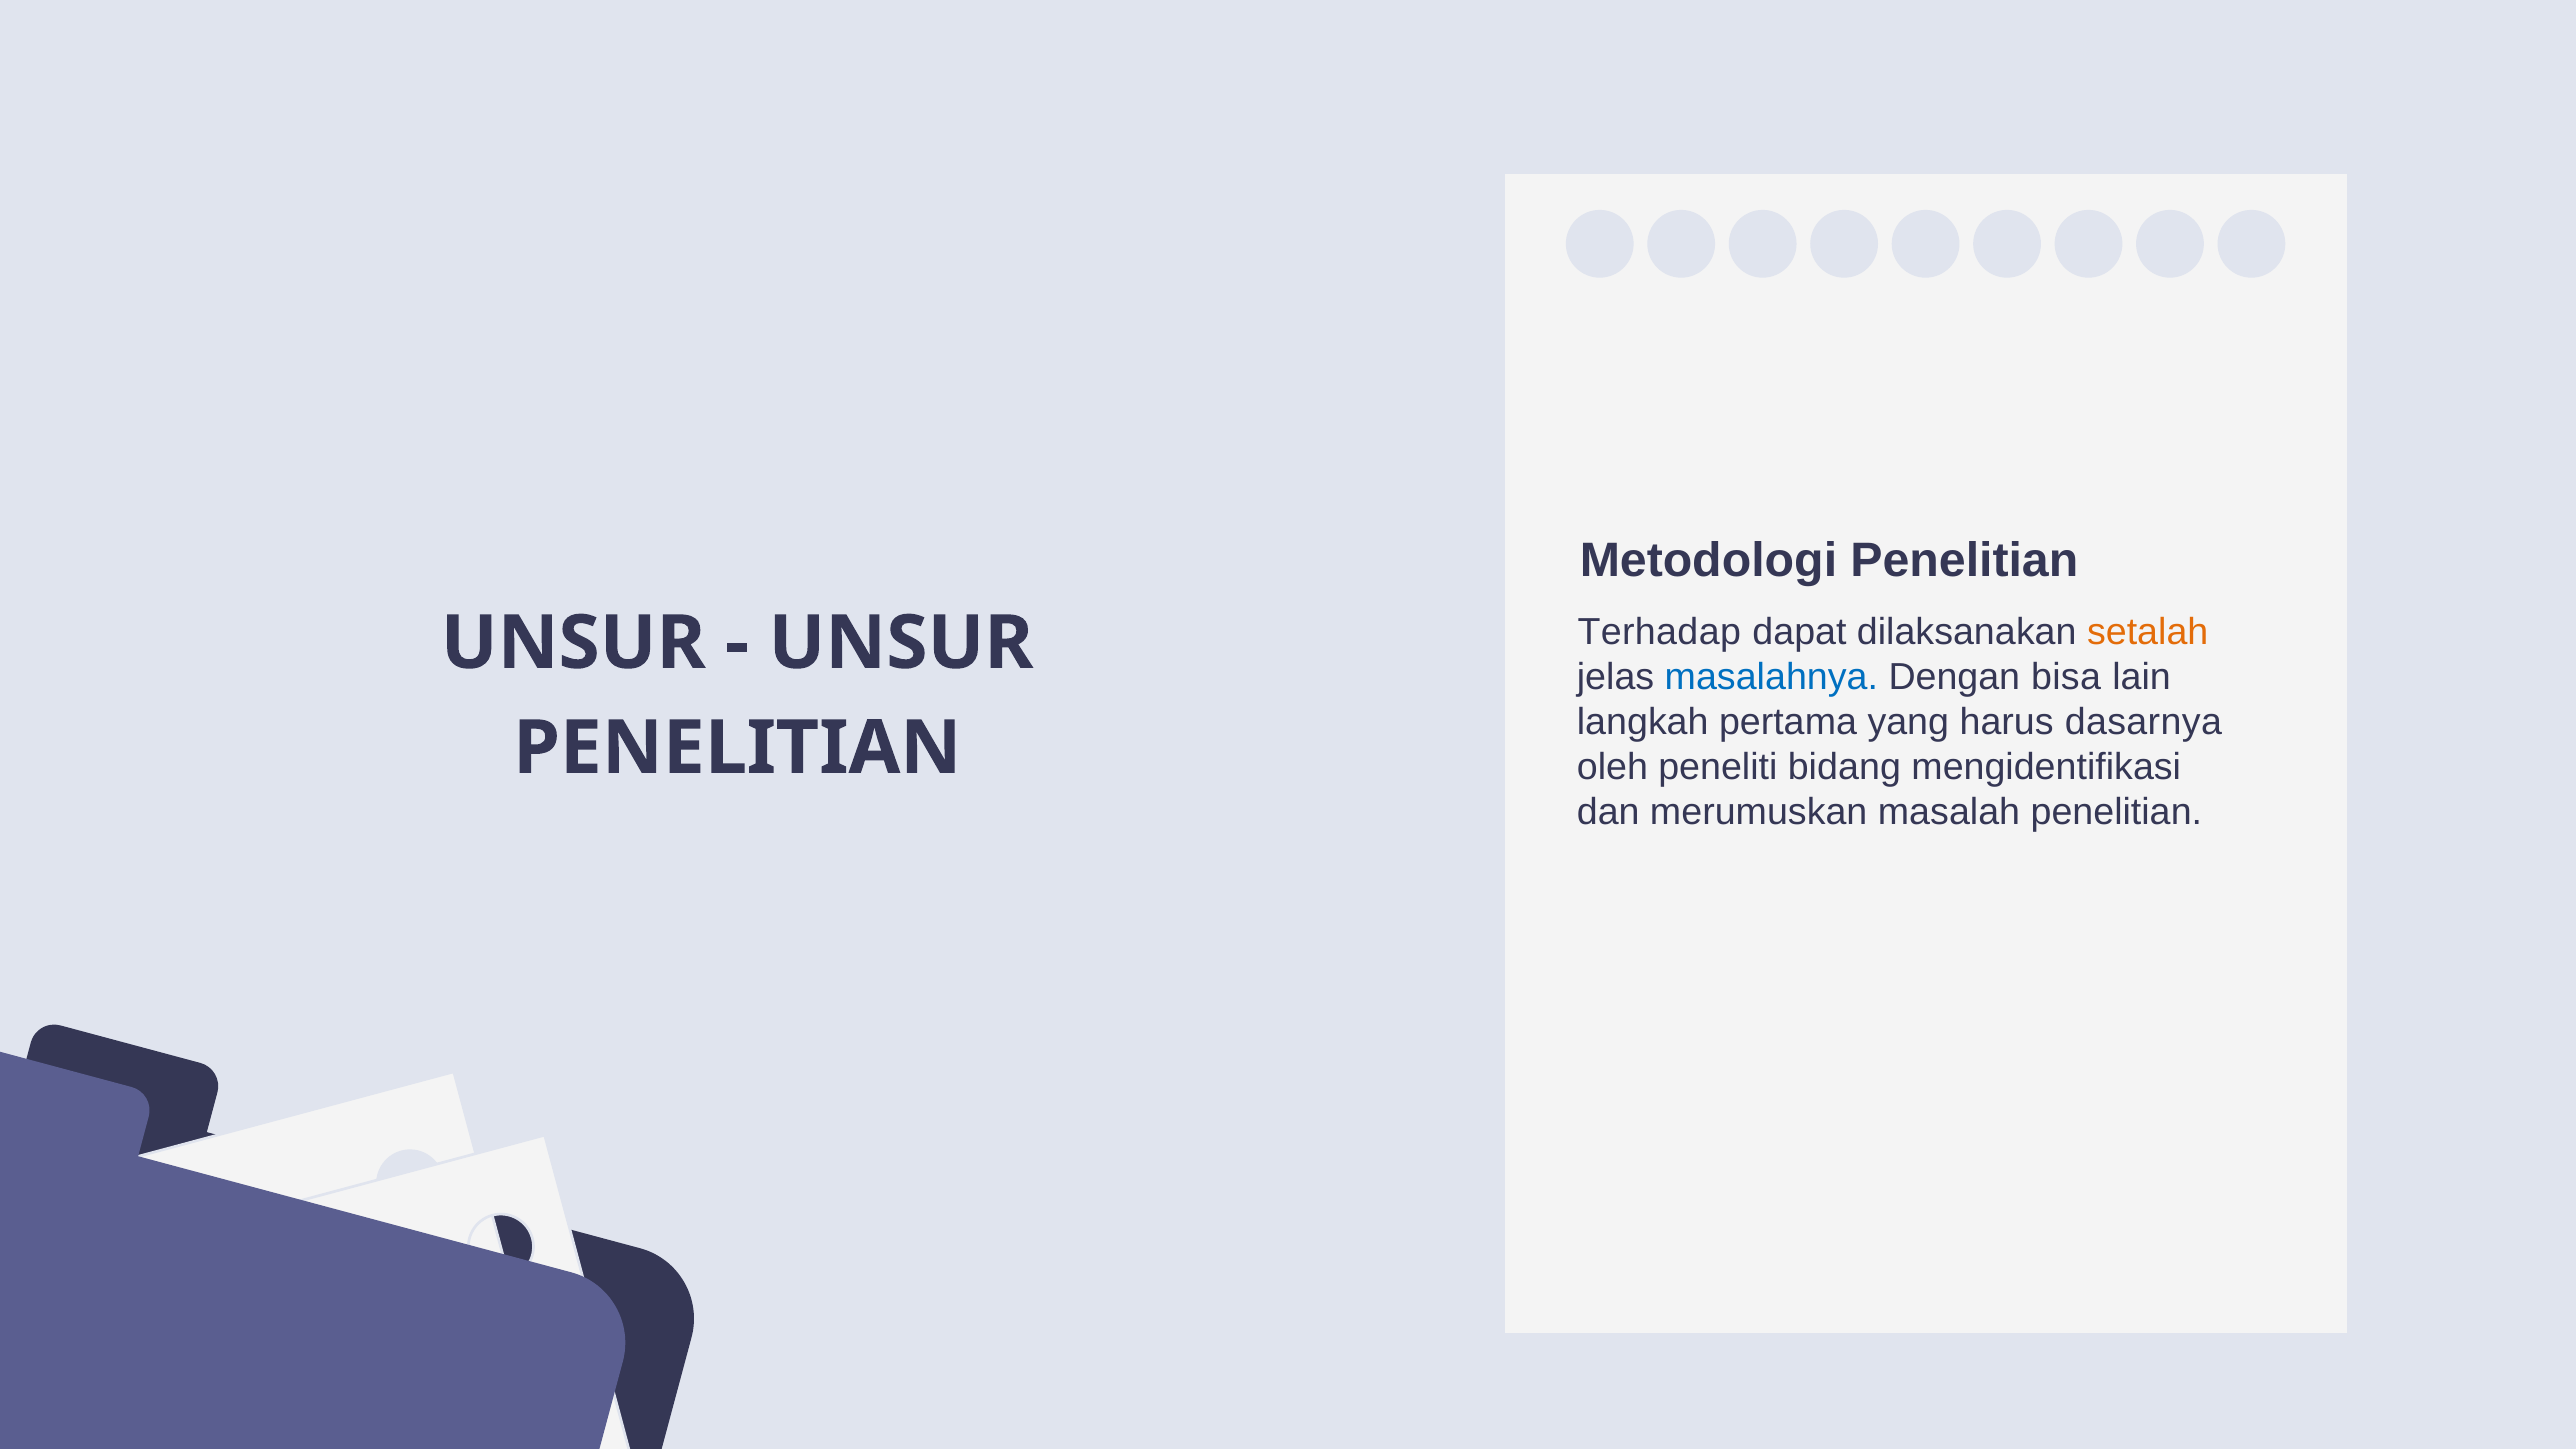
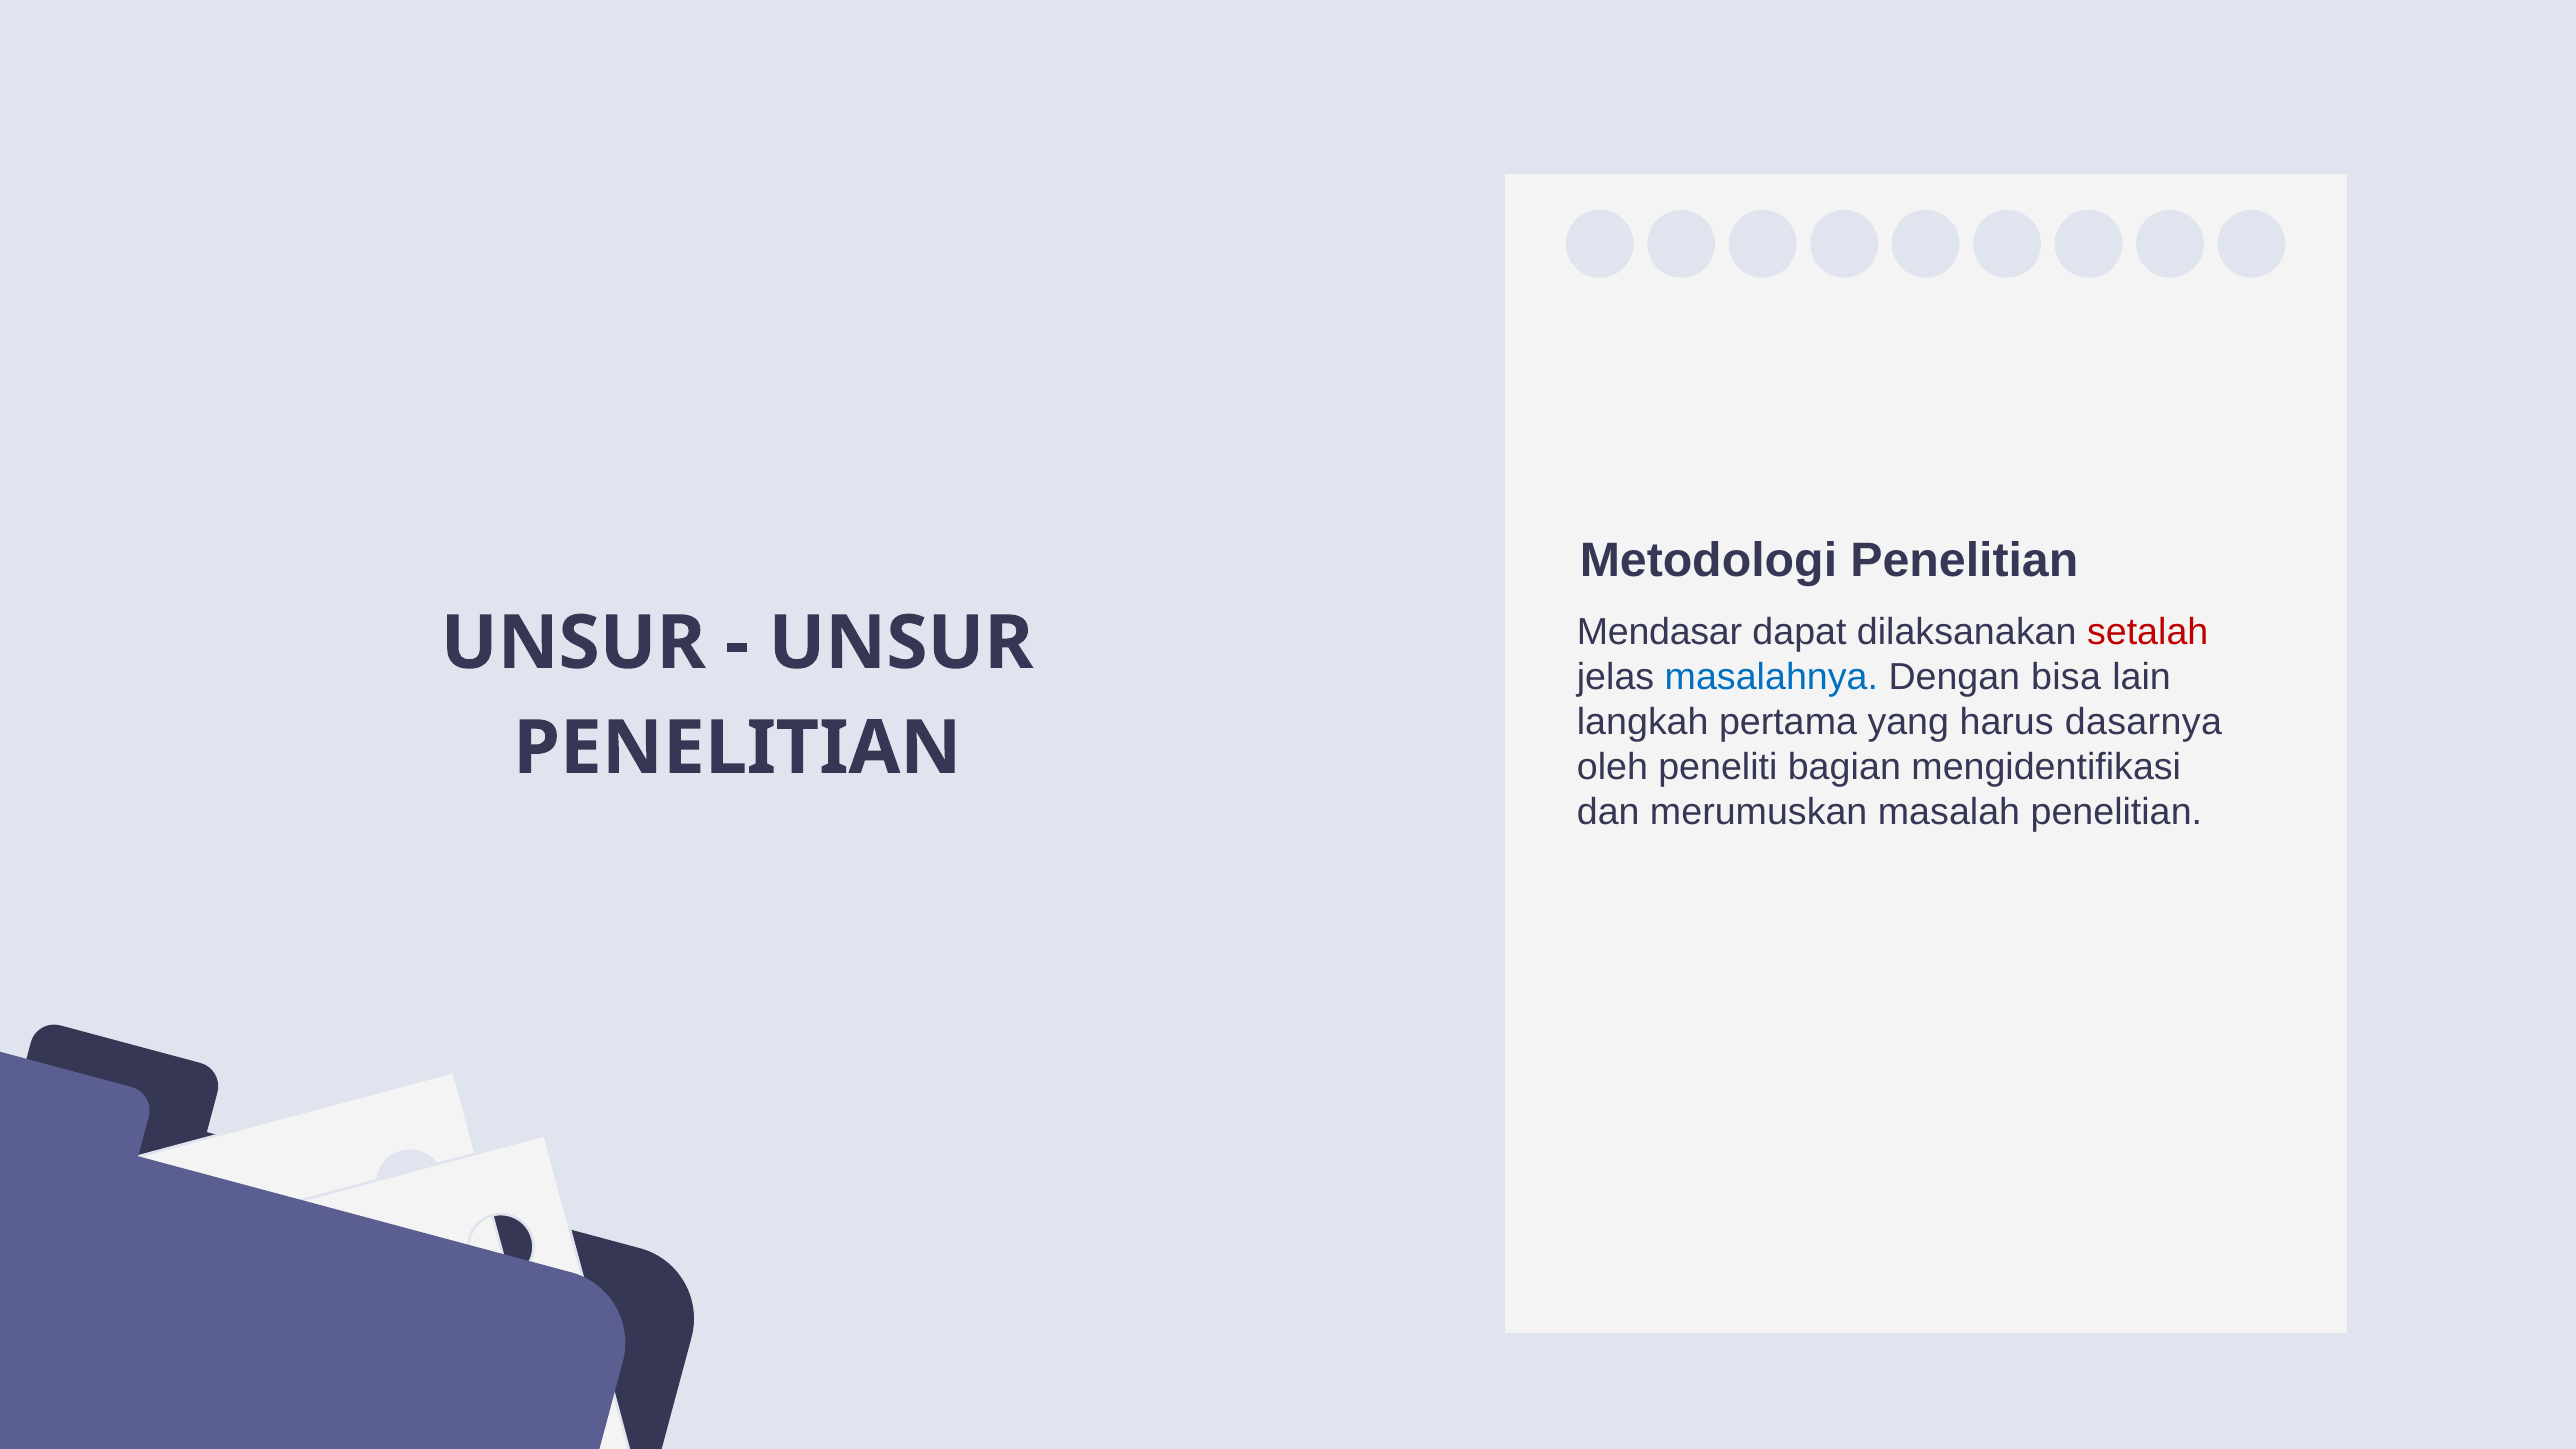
Terhadap: Terhadap -> Mendasar (1660, 632)
setalah colour: orange -> red (2148, 632)
bidang: bidang -> bagian (1844, 767)
